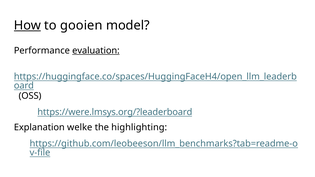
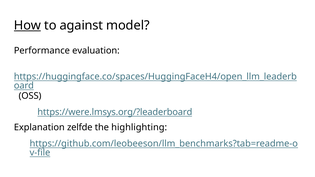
gooien: gooien -> against (81, 25)
evaluation underline: present -> none (96, 51)
welke: welke -> zelfde (80, 128)
